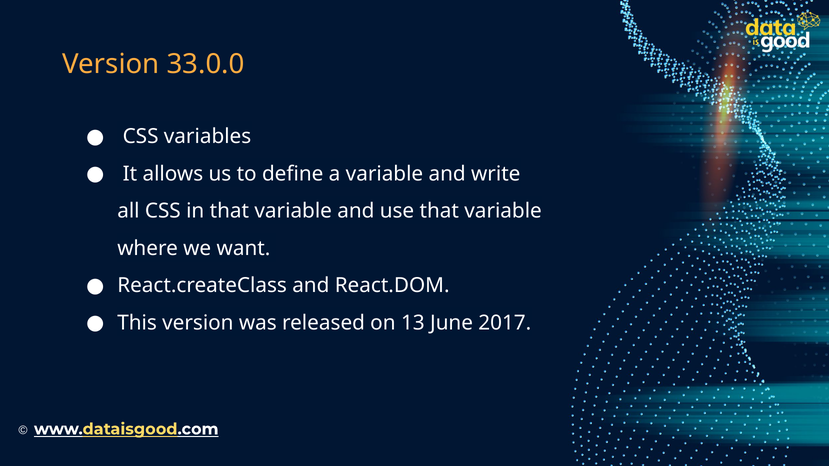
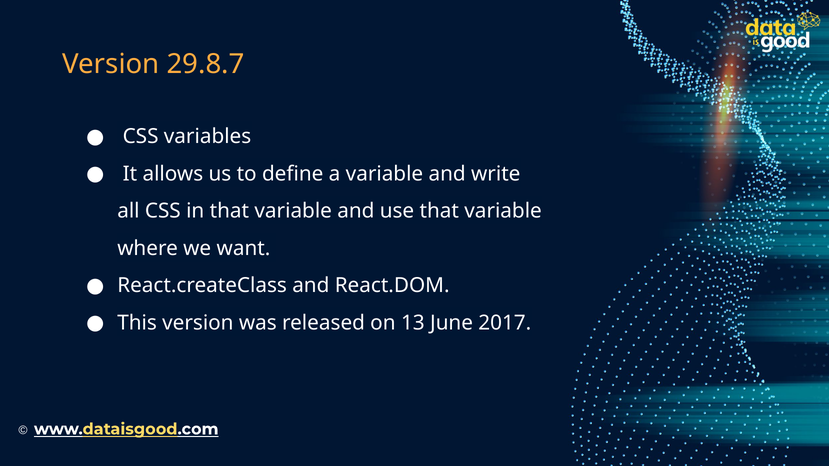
33.0.0: 33.0.0 -> 29.8.7 (206, 64)
